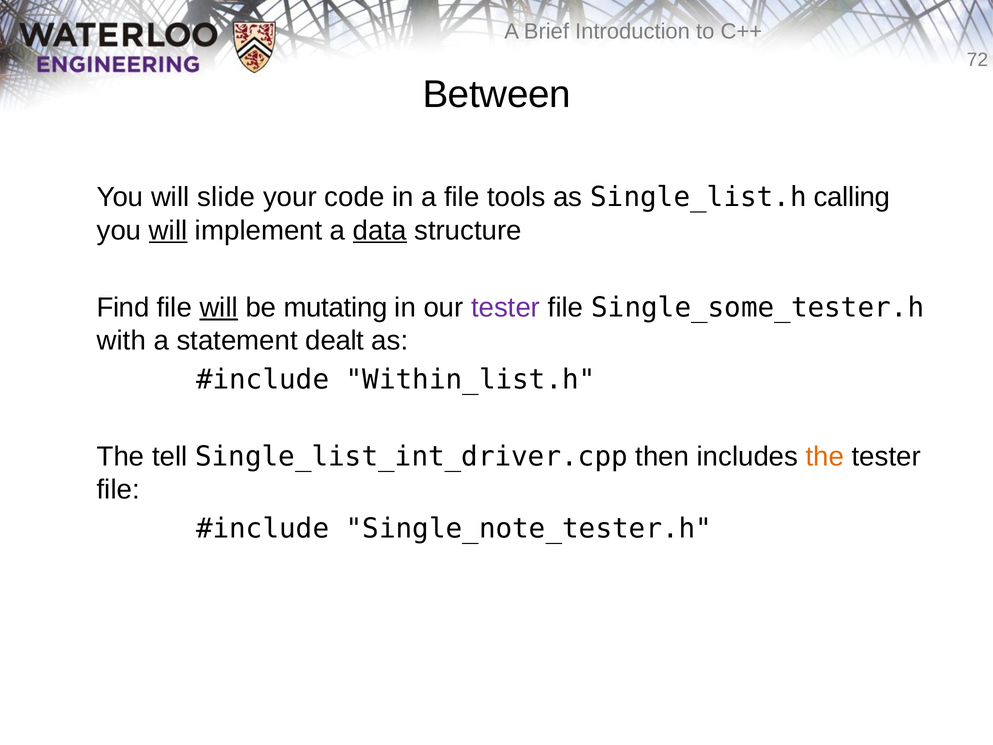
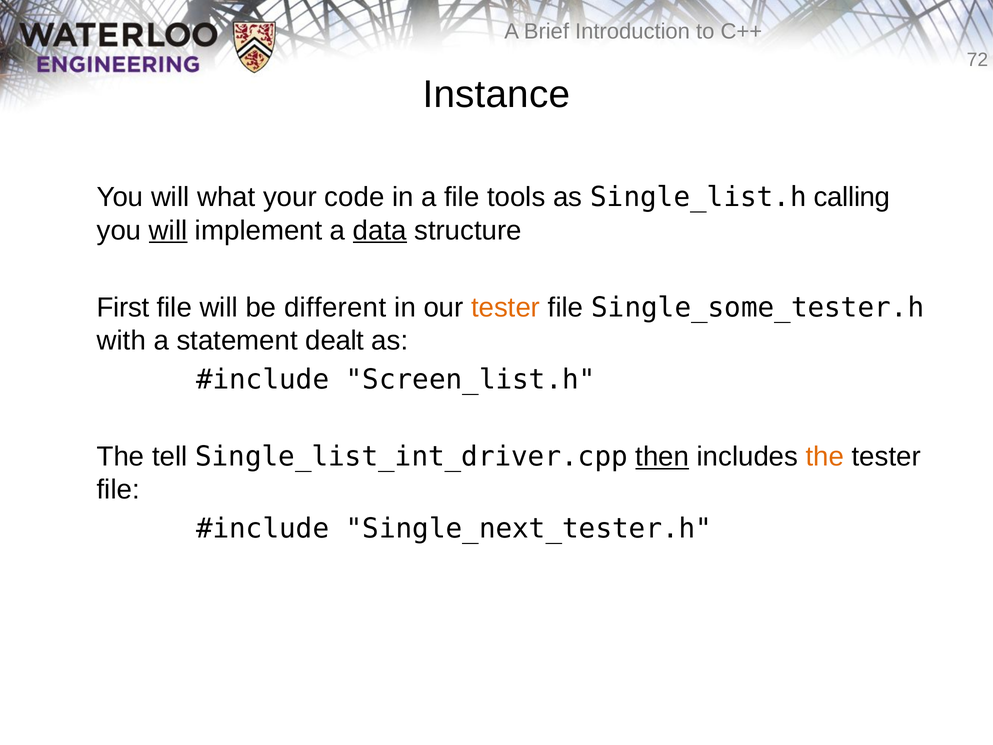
Between: Between -> Instance (496, 95)
slide: slide -> what (226, 197)
Find: Find -> First (123, 308)
will underline: present -> none (219, 308)
mutating: mutating -> different (335, 308)
tester colour: purple -> orange (506, 308)
Within_list.h: Within_list.h -> Screen_list.h (471, 379)
then underline: none -> present (662, 457)
Single_note_tester.h: Single_note_tester.h -> Single_next_tester.h (529, 528)
